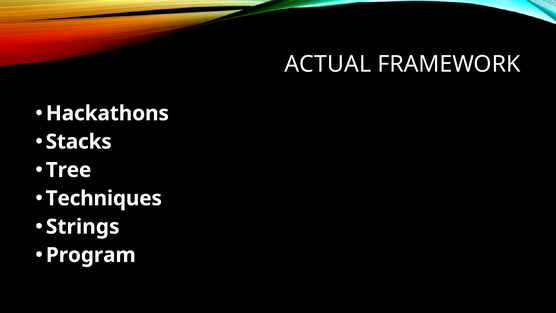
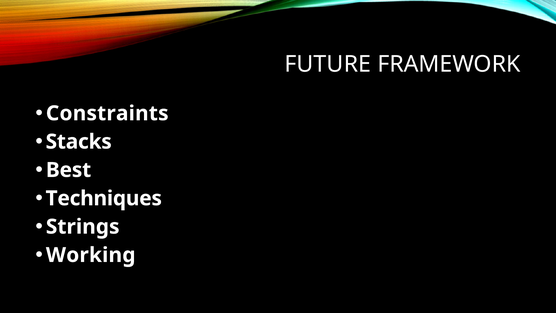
ACTUAL: ACTUAL -> FUTURE (328, 64)
Hackathons: Hackathons -> Constraints (107, 113)
Tree: Tree -> Best (69, 170)
Program: Program -> Working (91, 255)
